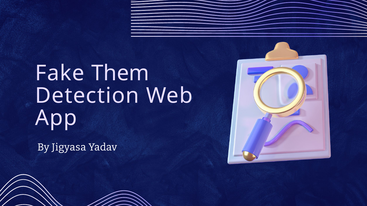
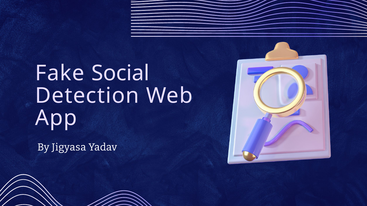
Them: Them -> Social (120, 73)
